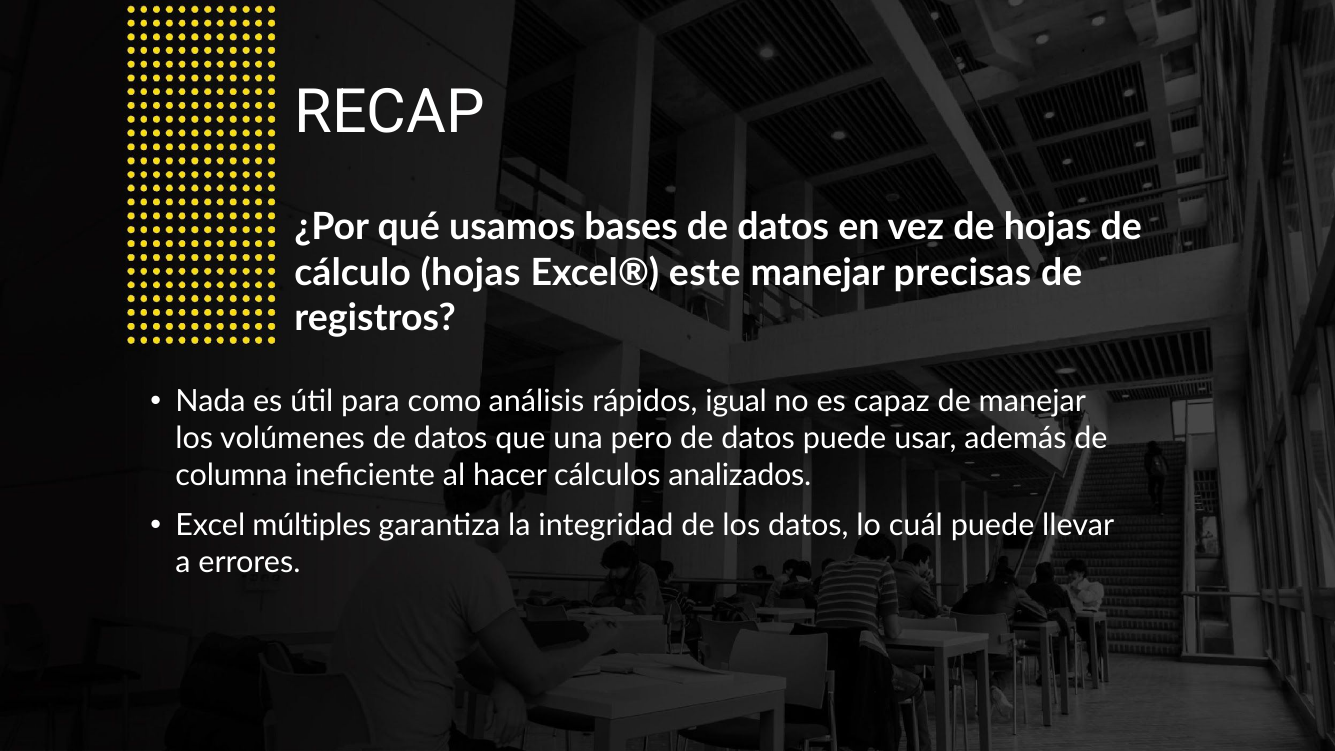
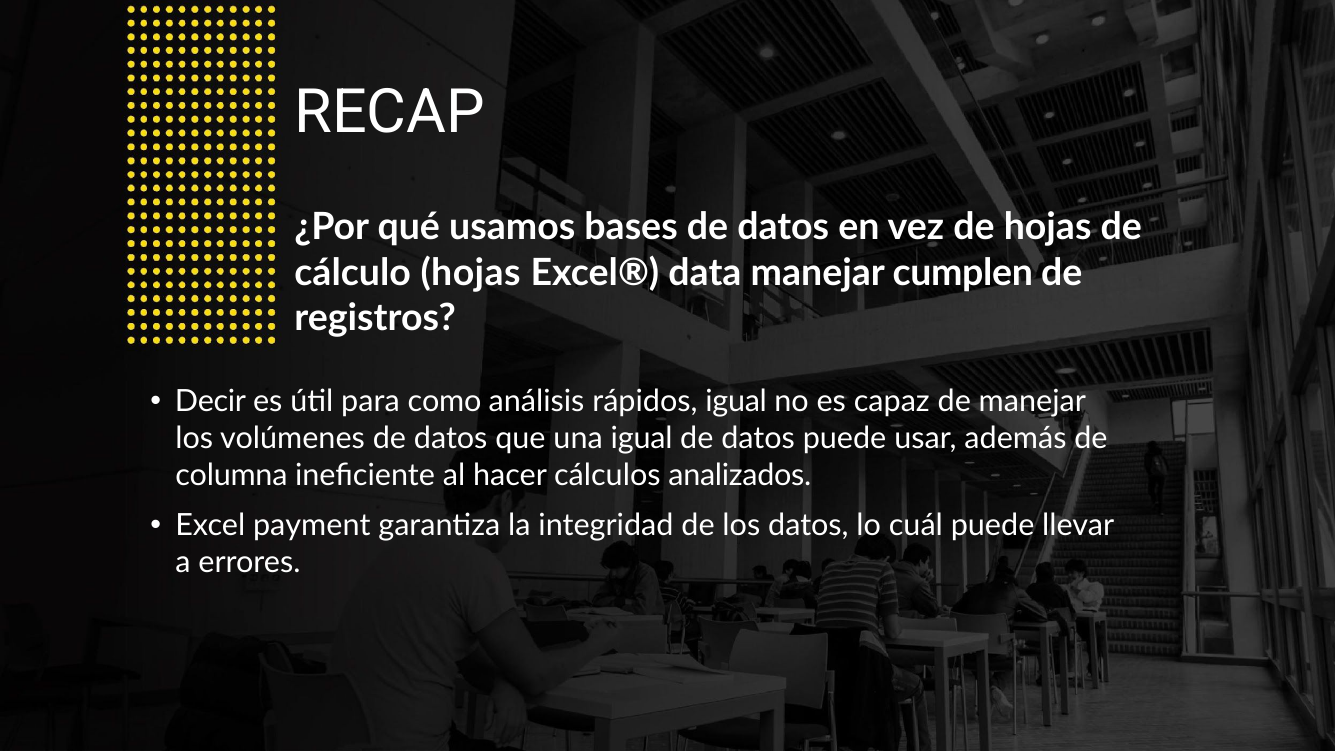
este: este -> data (705, 273)
precisas: precisas -> cumplen (963, 273)
Nada: Nada -> Decir (210, 402)
una pero: pero -> igual (642, 438)
múltiples: múltiples -> payment (312, 526)
